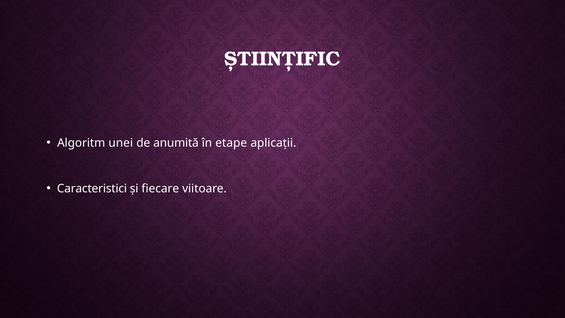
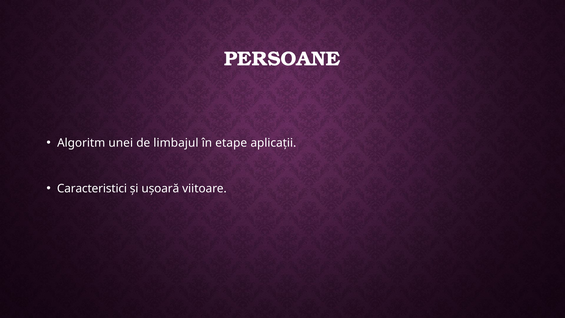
ȘTIINȚIFIC: ȘTIINȚIFIC -> PERSOANE (282, 59)
anumită: anumită -> limbajul (176, 143)
fiecare: fiecare -> ușoară (160, 189)
